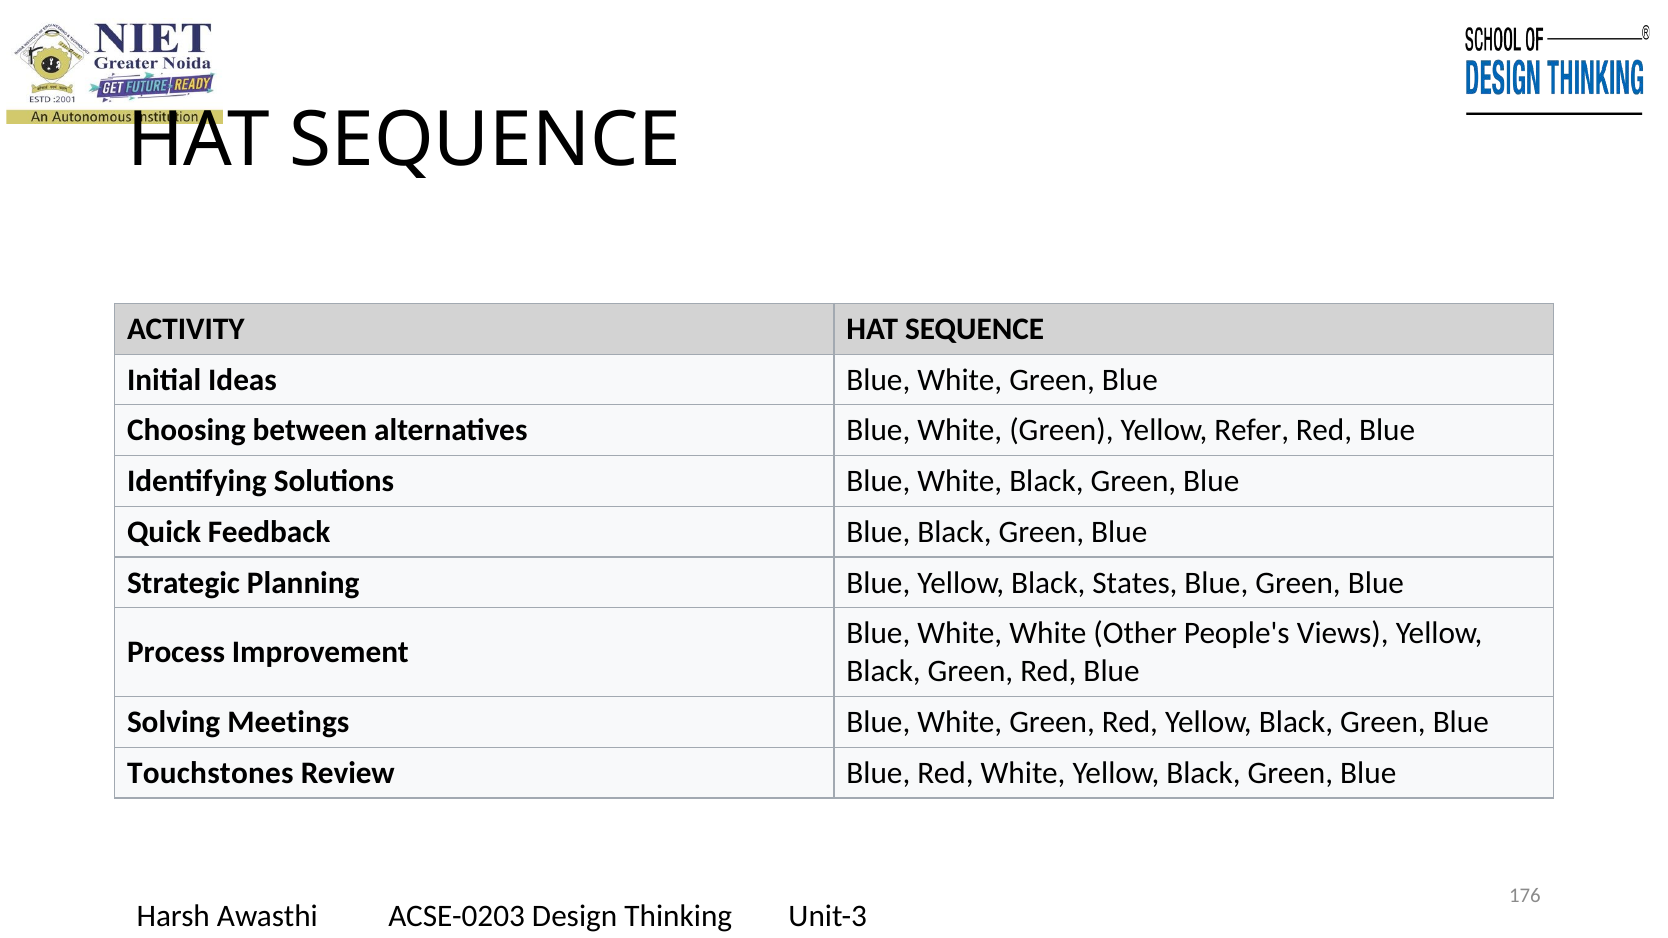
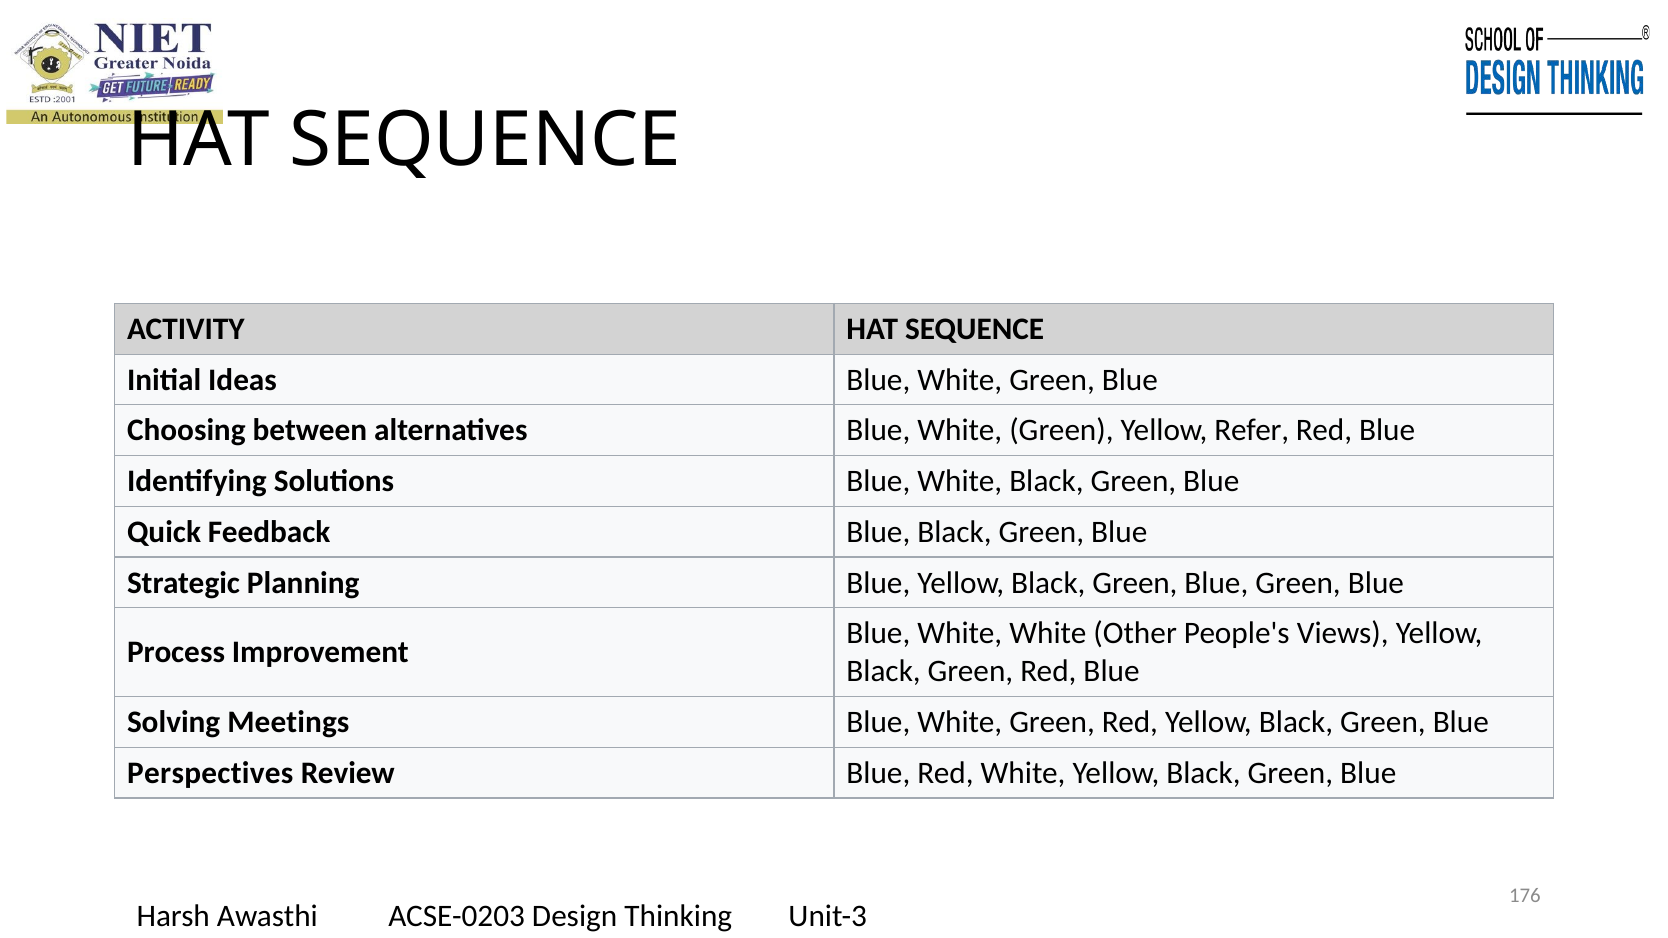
Blue Yellow Black States: States -> Green (1135, 583)
Touchstones: Touchstones -> Perspectives (210, 773)
